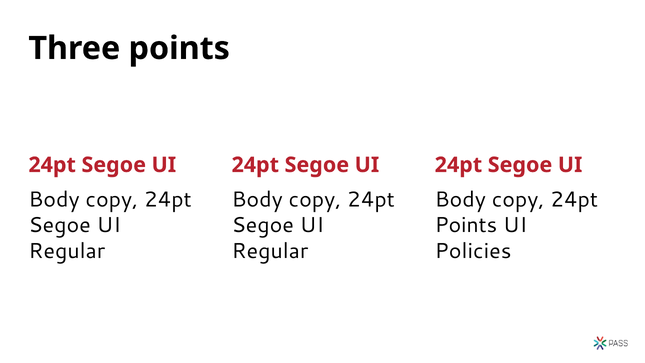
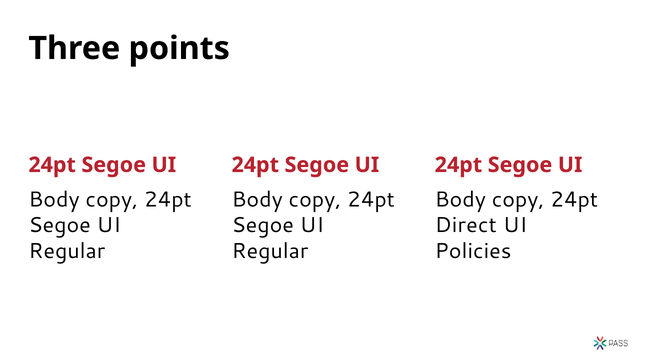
Points: Points -> Direct (466, 225)
